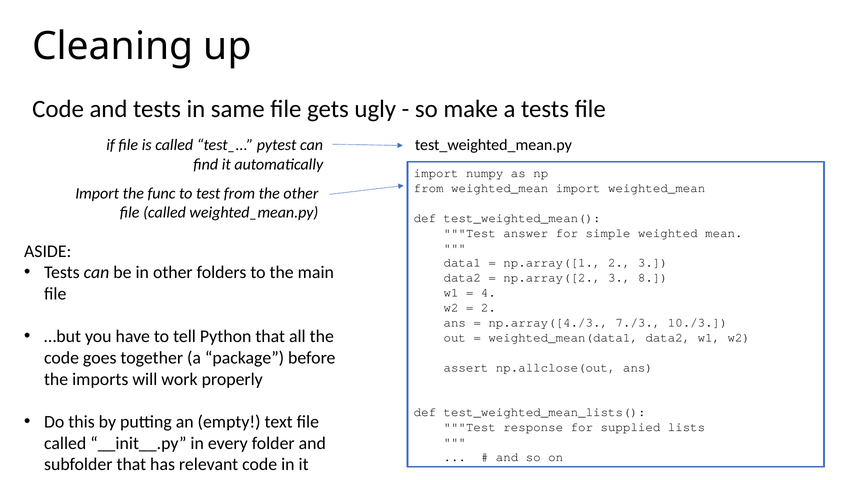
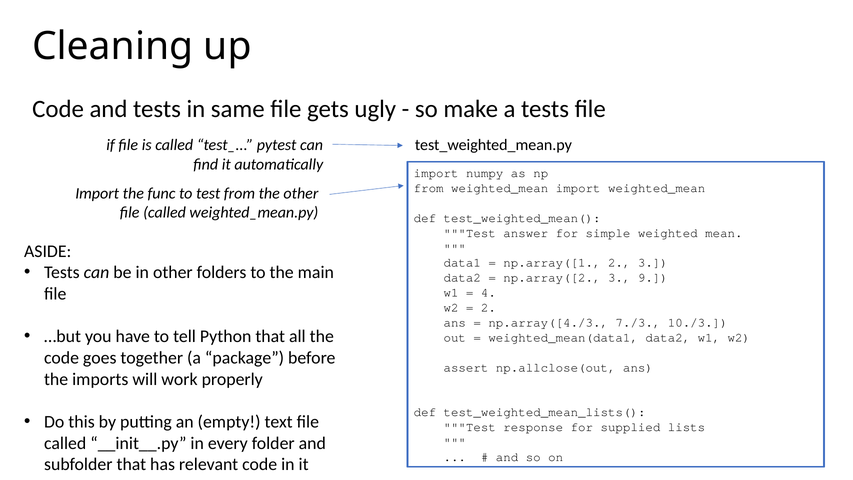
8: 8 -> 9 (653, 278)
